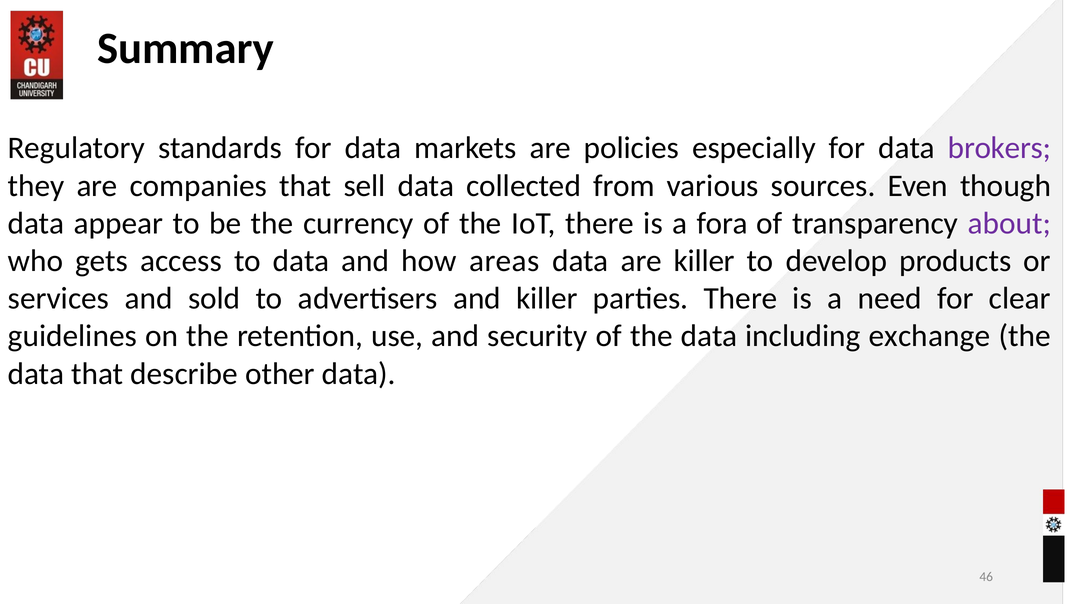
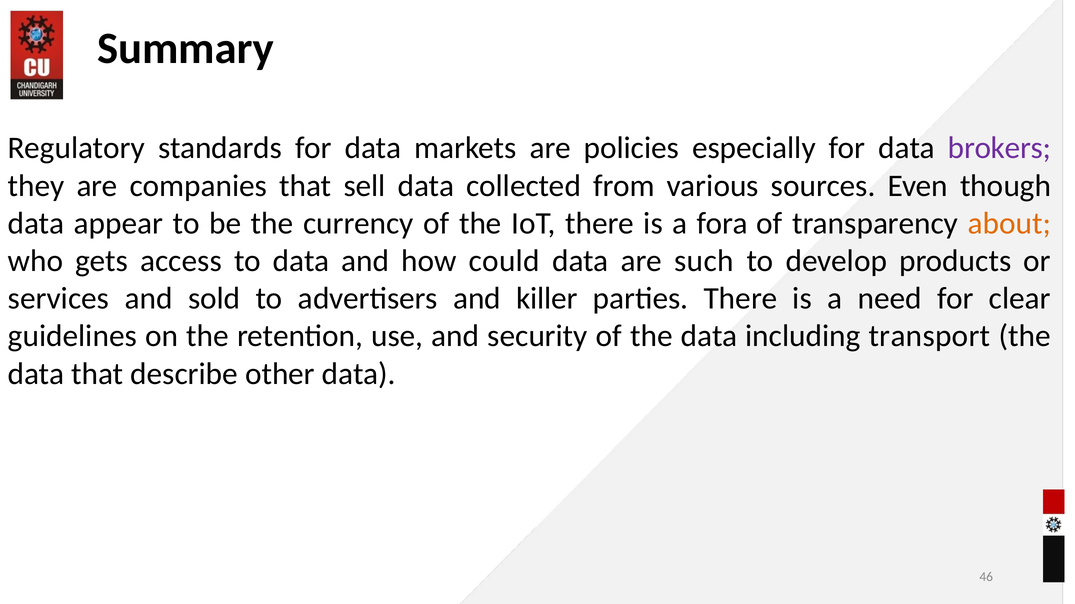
about colour: purple -> orange (1009, 224)
areas: areas -> could (504, 261)
are killer: killer -> such (704, 261)
exchange: exchange -> transport (929, 337)
